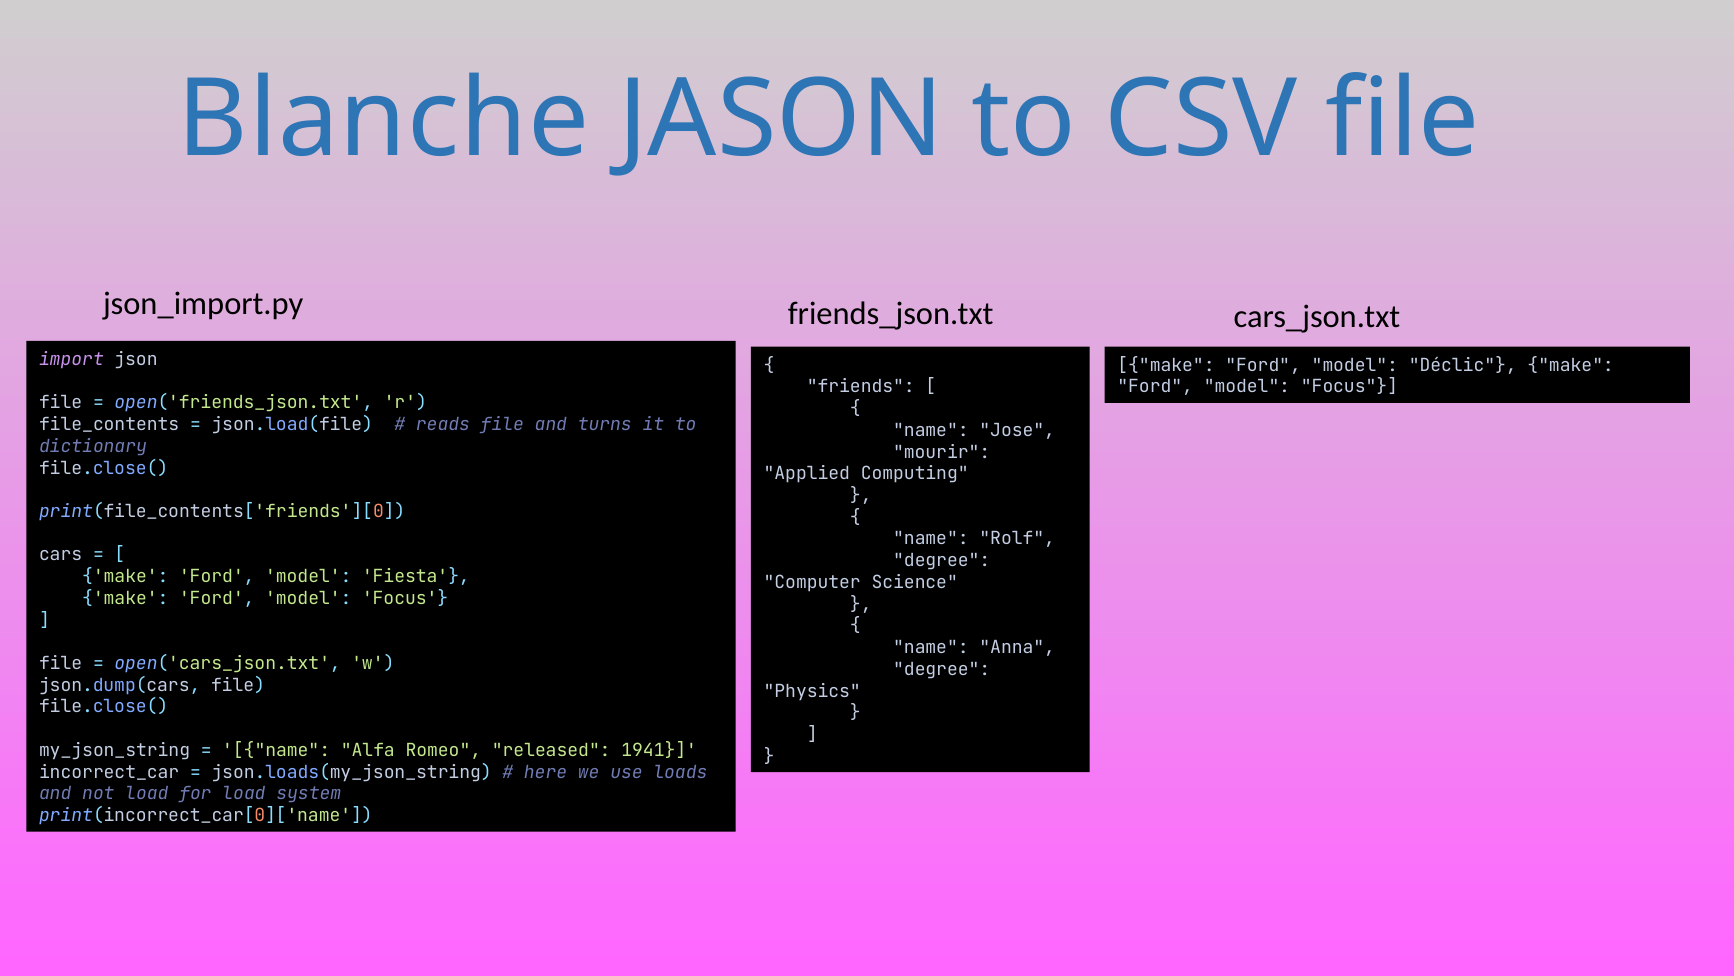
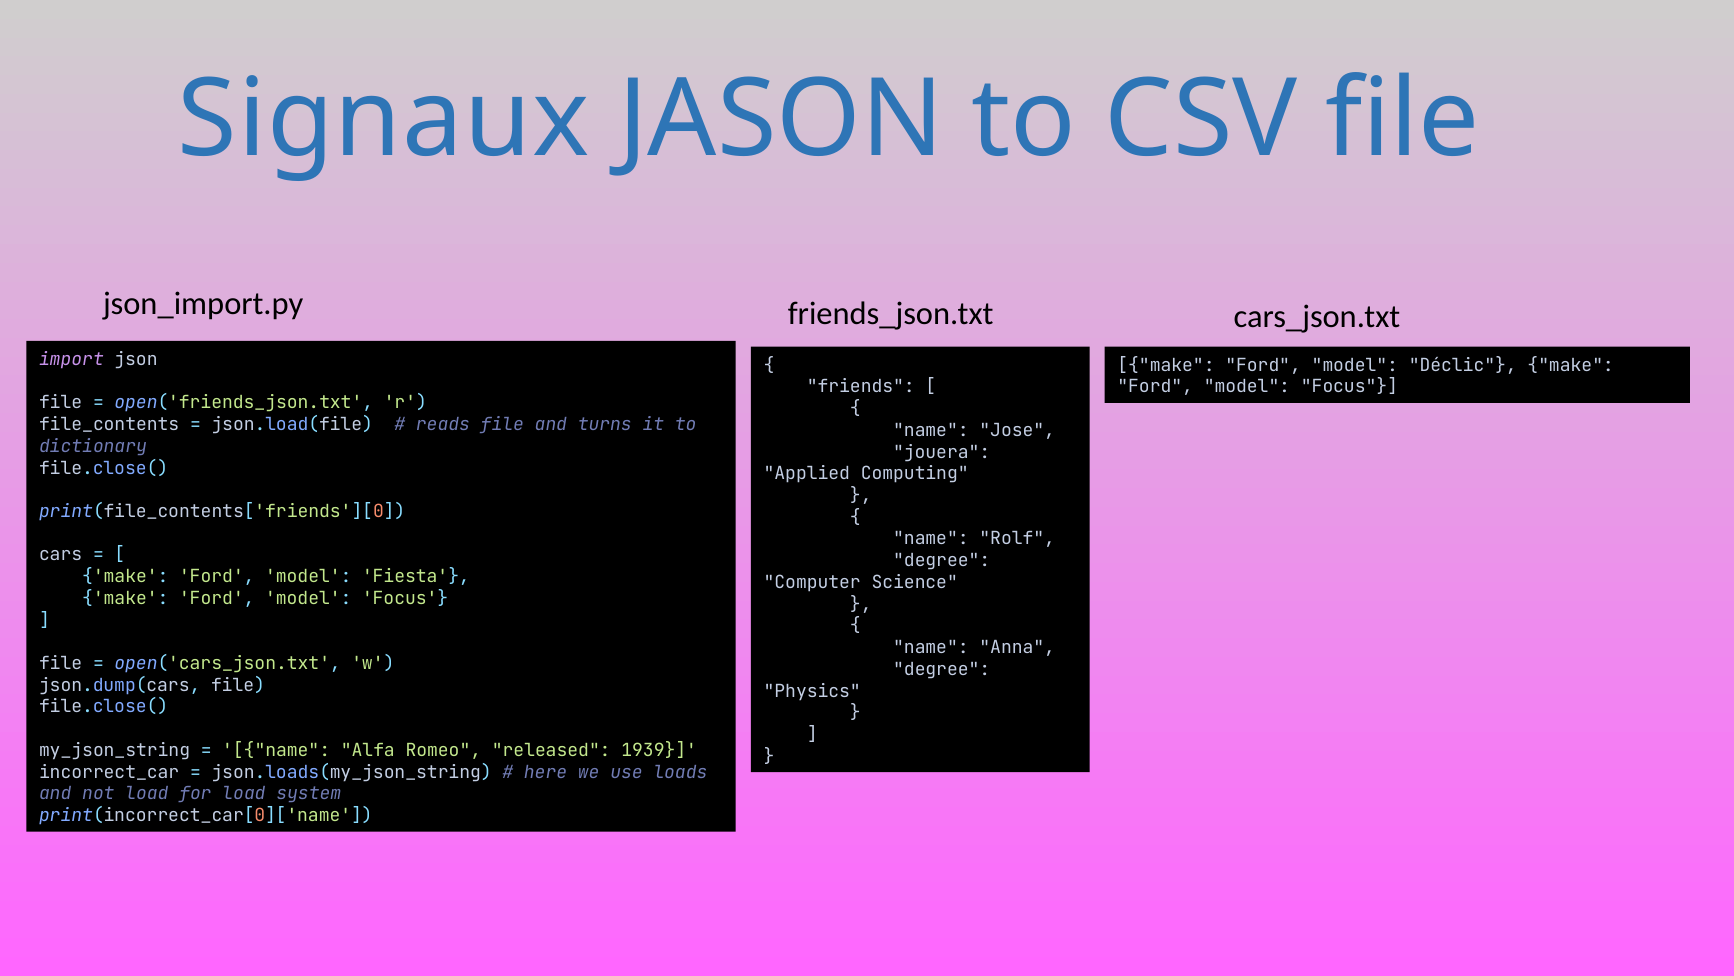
Blanche: Blanche -> Signaux (384, 119)
mourir: mourir -> jouera (942, 452)
1941: 1941 -> 1939 (659, 750)
